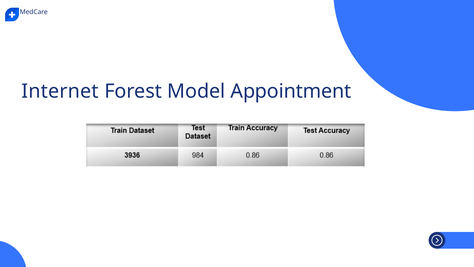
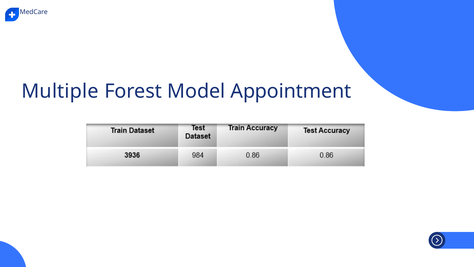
Internet: Internet -> Multiple (60, 91)
